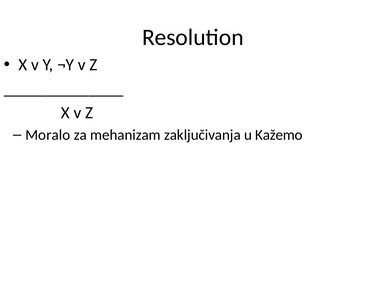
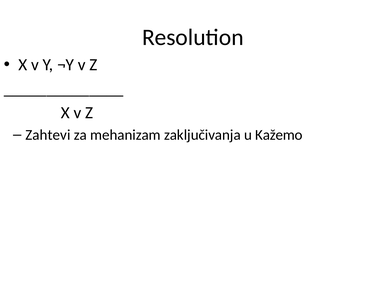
Moralo: Moralo -> Zahtevi (48, 135)
